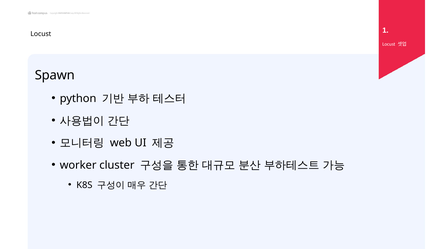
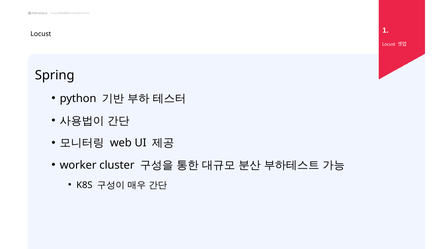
Spawn: Spawn -> Spring (55, 75)
